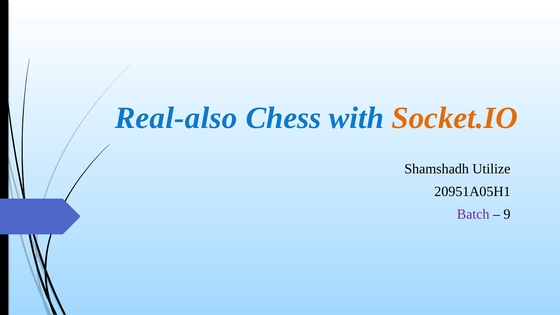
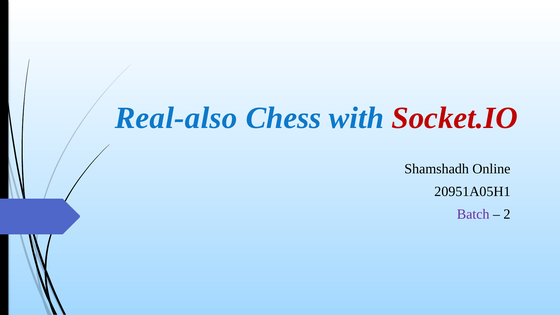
Socket.IO colour: orange -> red (455, 118)
Utilize: Utilize -> Online (491, 169)
9: 9 -> 2 (507, 214)
